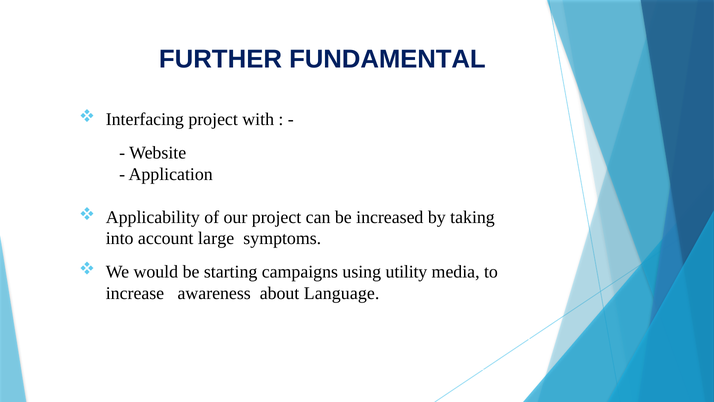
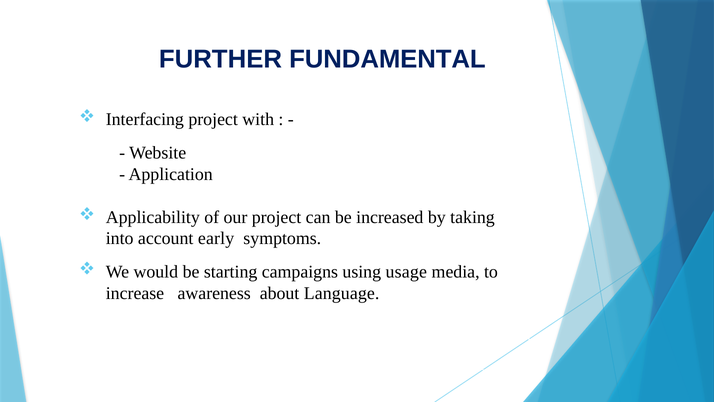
large: large -> early (216, 238)
utility: utility -> usage (406, 272)
